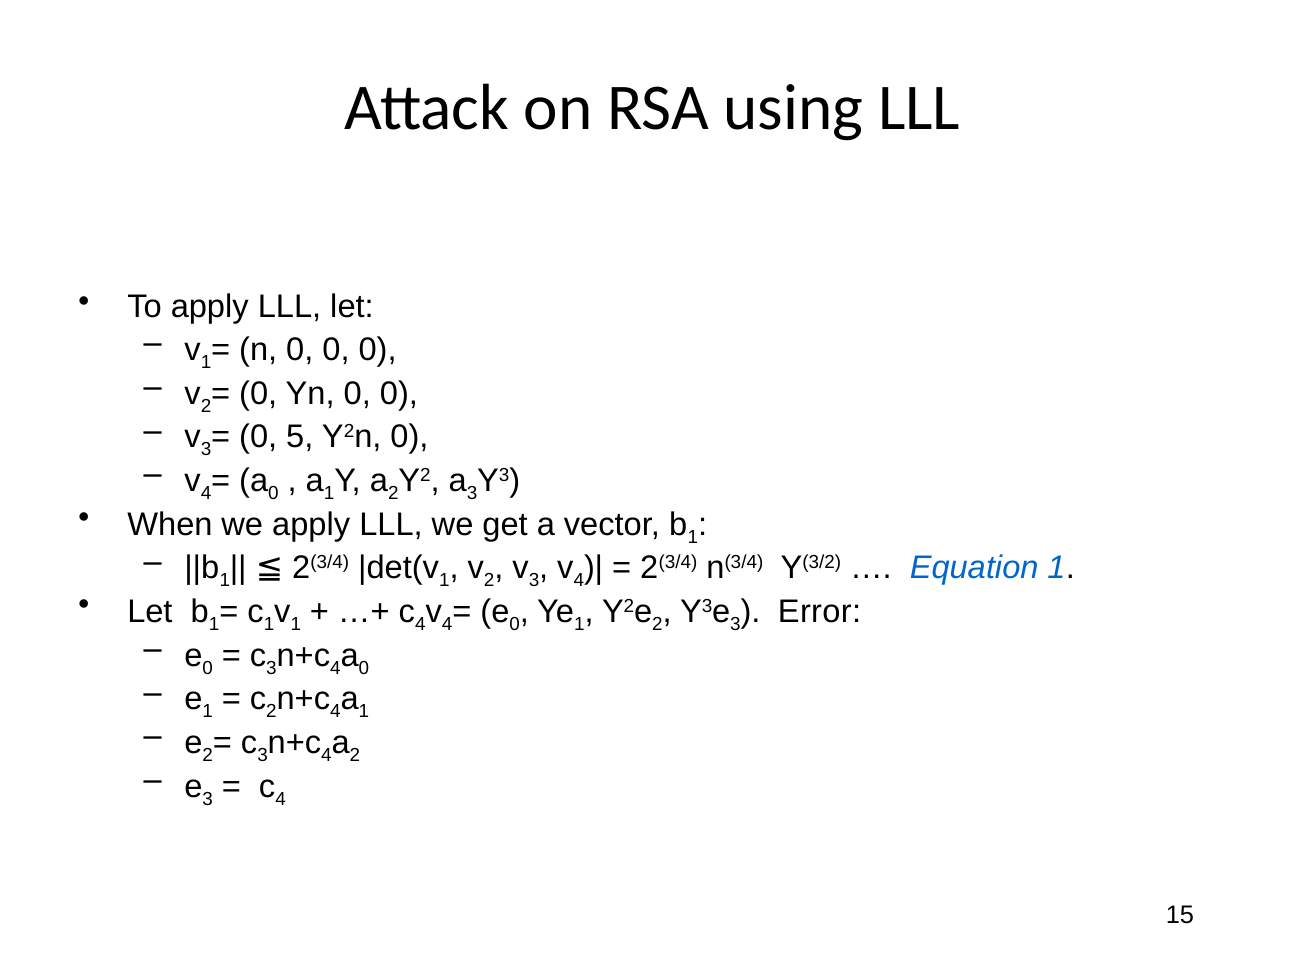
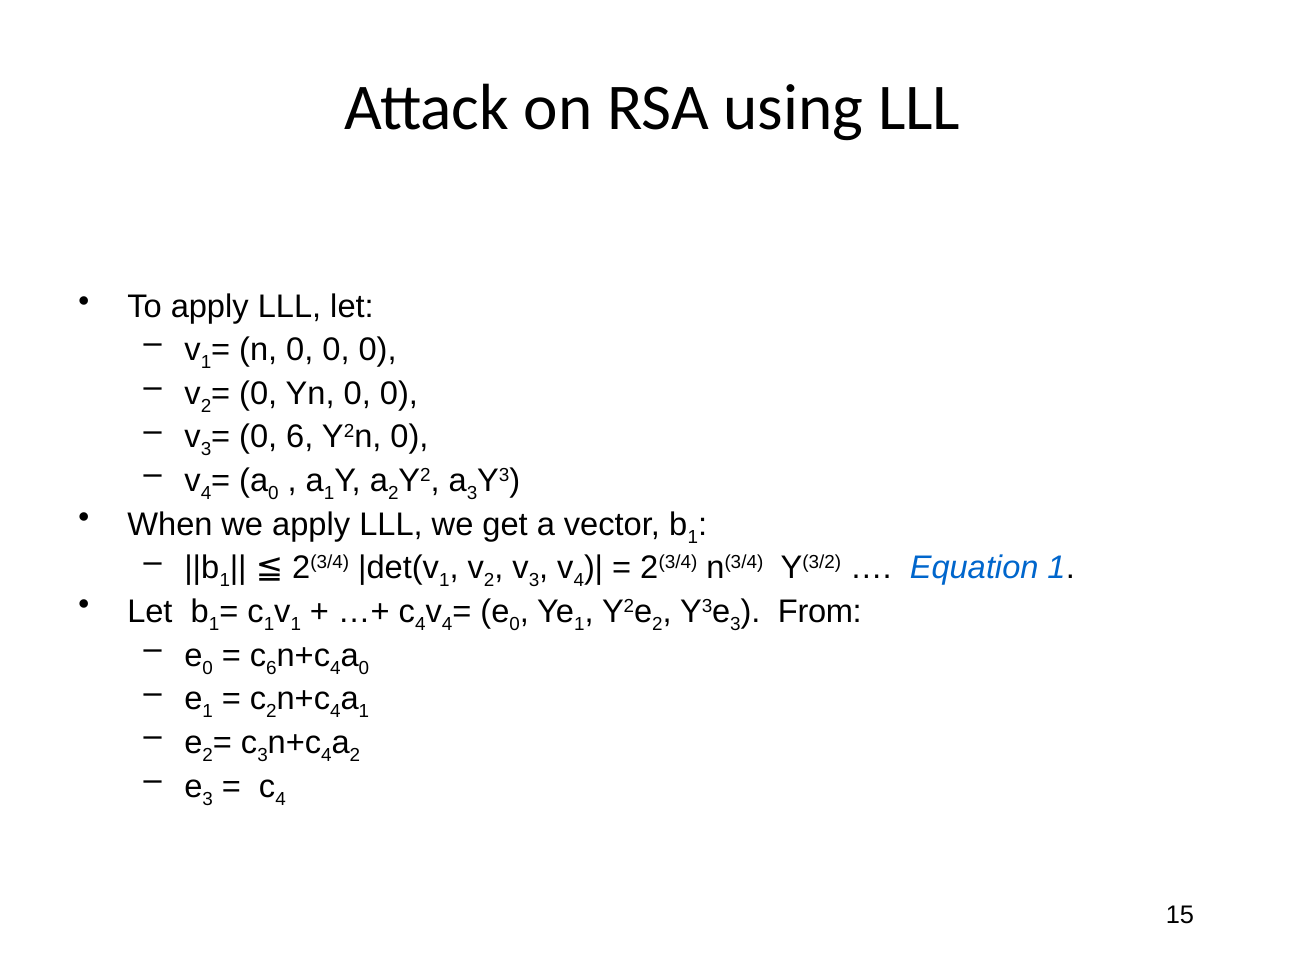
0 5: 5 -> 6 (300, 437)
Error: Error -> From (820, 612)
3: 3 -> 6 (271, 668)
